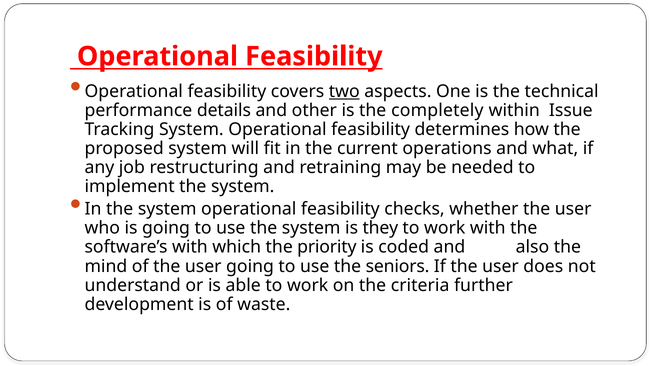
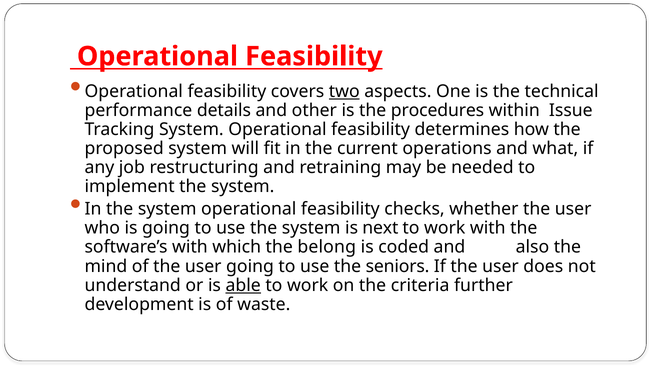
completely: completely -> procedures (438, 111)
they: they -> next (380, 228)
priority: priority -> belong (327, 247)
able underline: none -> present (243, 285)
